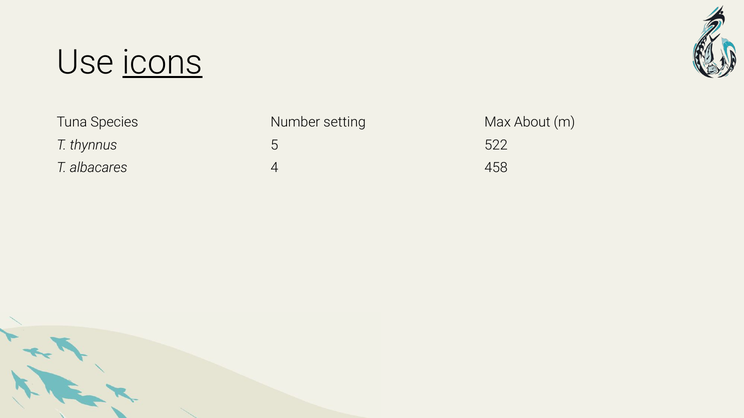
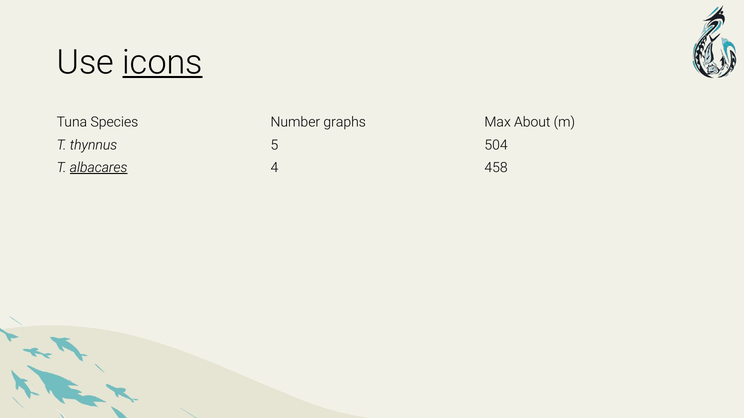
setting: setting -> graphs (345, 123)
522: 522 -> 504 (496, 145)
albacares underline: none -> present (99, 168)
